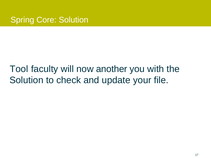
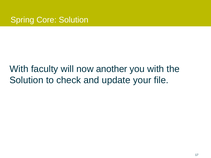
Tool: Tool -> With (19, 69)
